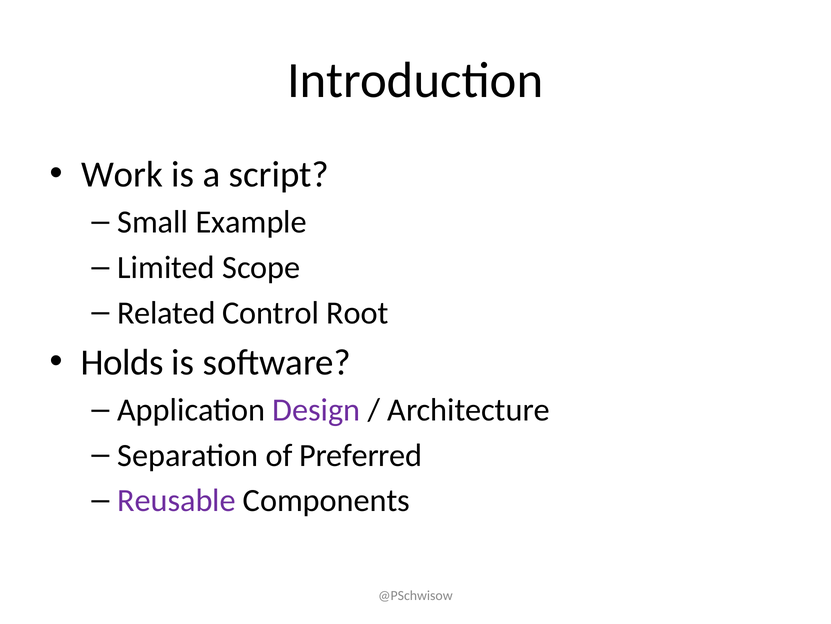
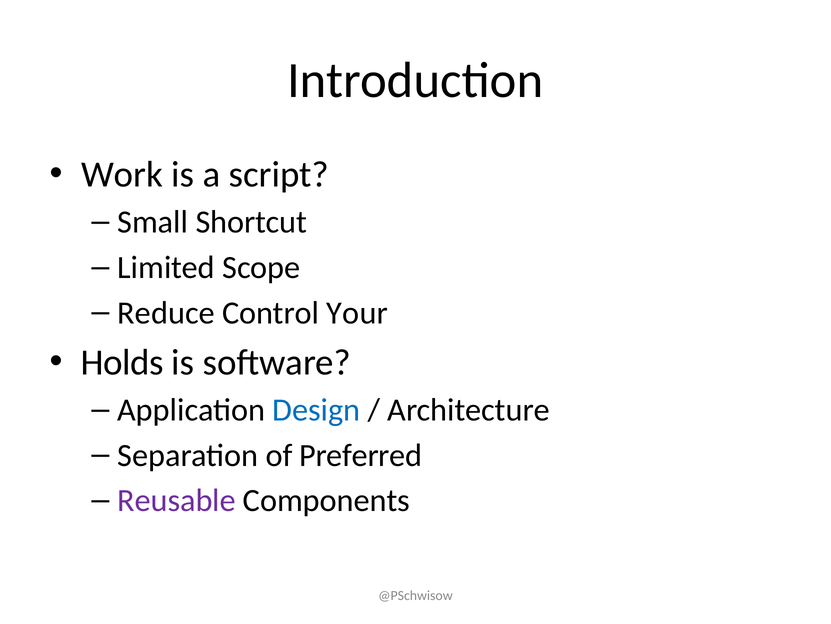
Example: Example -> Shortcut (251, 222)
Related: Related -> Reduce (166, 313)
Root: Root -> Your (357, 313)
Design colour: purple -> blue (316, 410)
